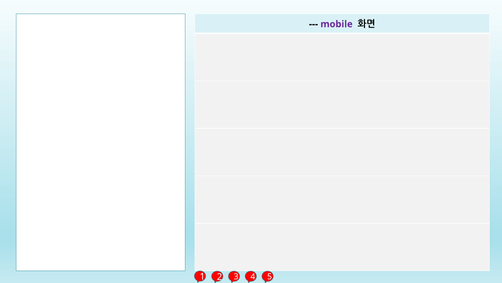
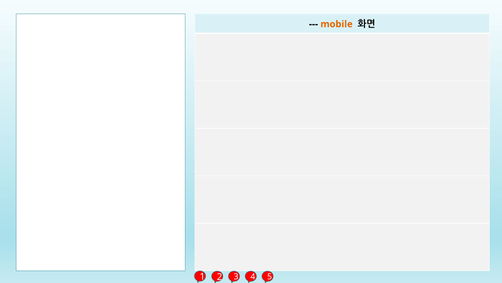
mobile colour: purple -> orange (337, 24)
